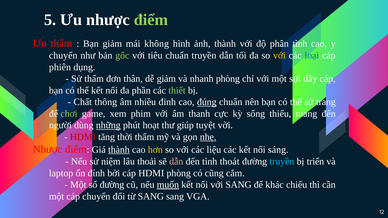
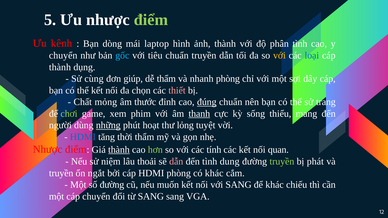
Ưu thẩm: thẩm -> kênh (61, 43)
Bạn giảm: giảm -> dòng (112, 44)
không: không -> laptop (157, 44)
gốc colour: light green -> light blue (122, 56)
phiên: phiên -> thành (60, 67)
Sử thẩm: thẩm -> cùng (94, 79)
thân: thân -> giúp (133, 79)
dễ giảm: giảm -> thẩm (166, 79)
phần: phần -> chọn (141, 90)
thiết colour: light green -> pink (177, 90)
thông: thông -> mỏng (106, 102)
nhiều: nhiều -> thước (145, 102)
thanh underline: none -> present (199, 114)
giúp: giúp -> lỏng (185, 125)
HDMI colour: red -> blue (83, 137)
nhẹ underline: present -> none (208, 137)
hơn colour: yellow -> light green (155, 150)
liệu: liệu -> tính (214, 150)
sáng: sáng -> quan (278, 150)
thoát: thoát -> dung (230, 162)
truyền colour: light blue -> light green (282, 162)
triển: triển -> phát (315, 162)
laptop: laptop -> truyền (61, 173)
đính: đính -> ngắt (96, 173)
có cũng: cũng -> khác (214, 173)
muốn underline: present -> none (168, 185)
